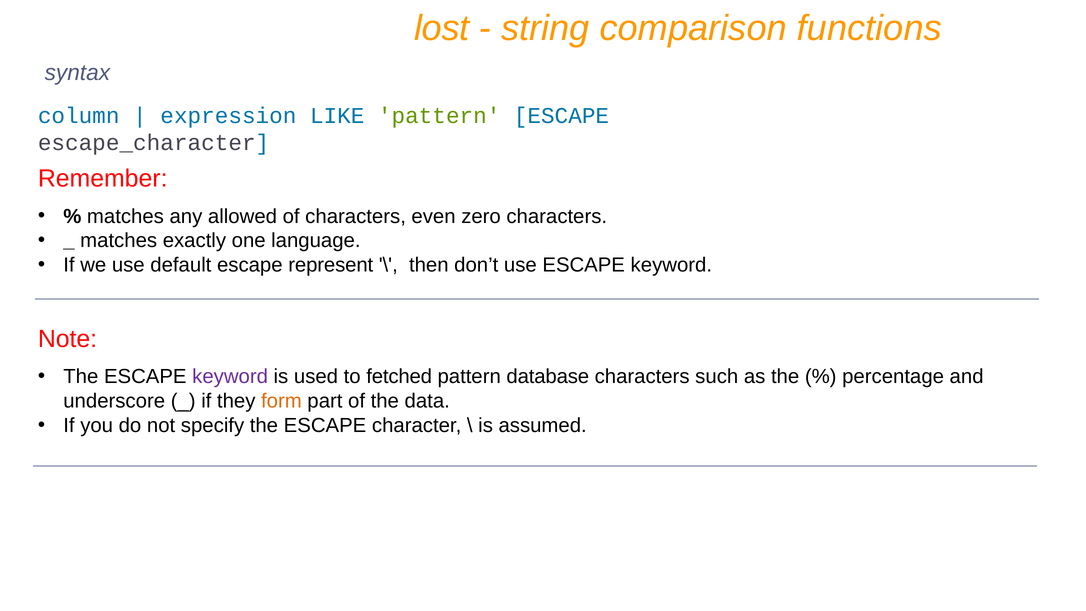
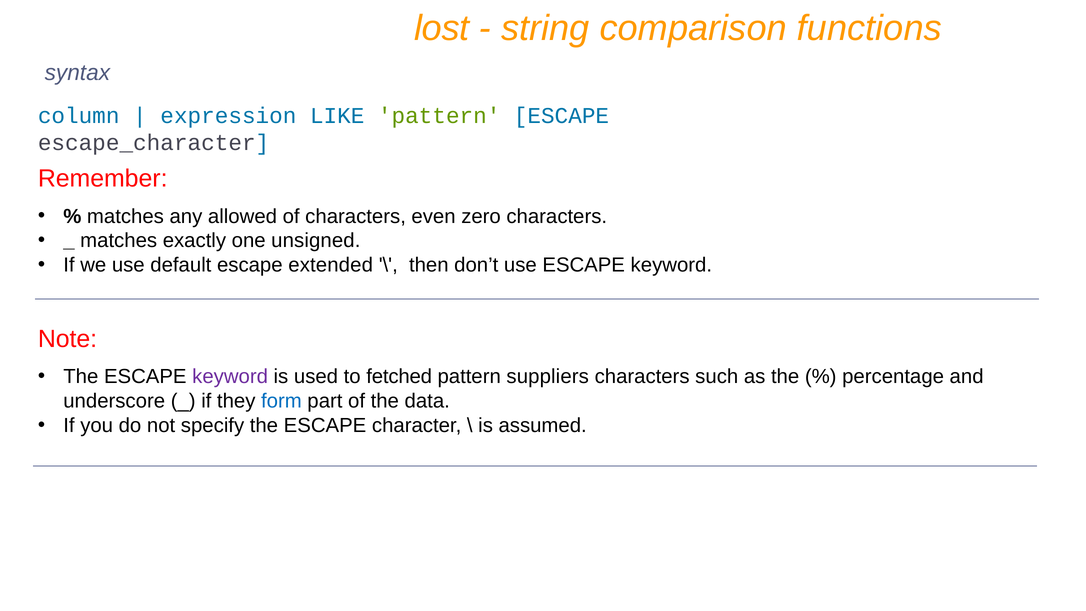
language: language -> unsigned (316, 241)
represent: represent -> extended (331, 265)
database: database -> suppliers (548, 377)
form colour: orange -> blue (281, 401)
